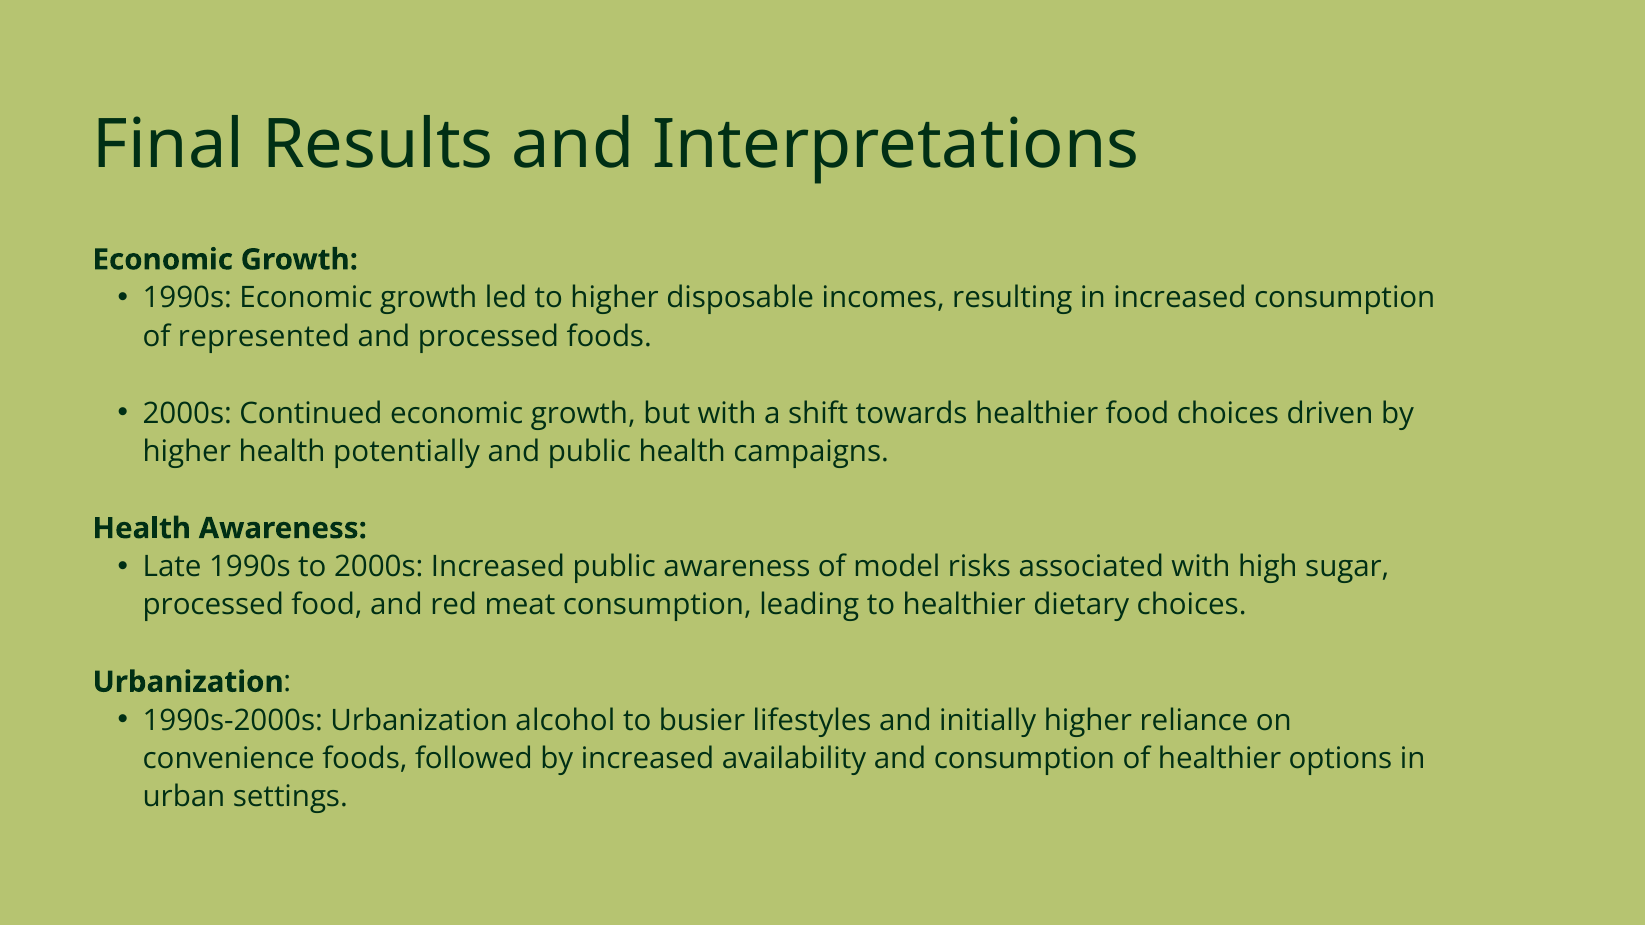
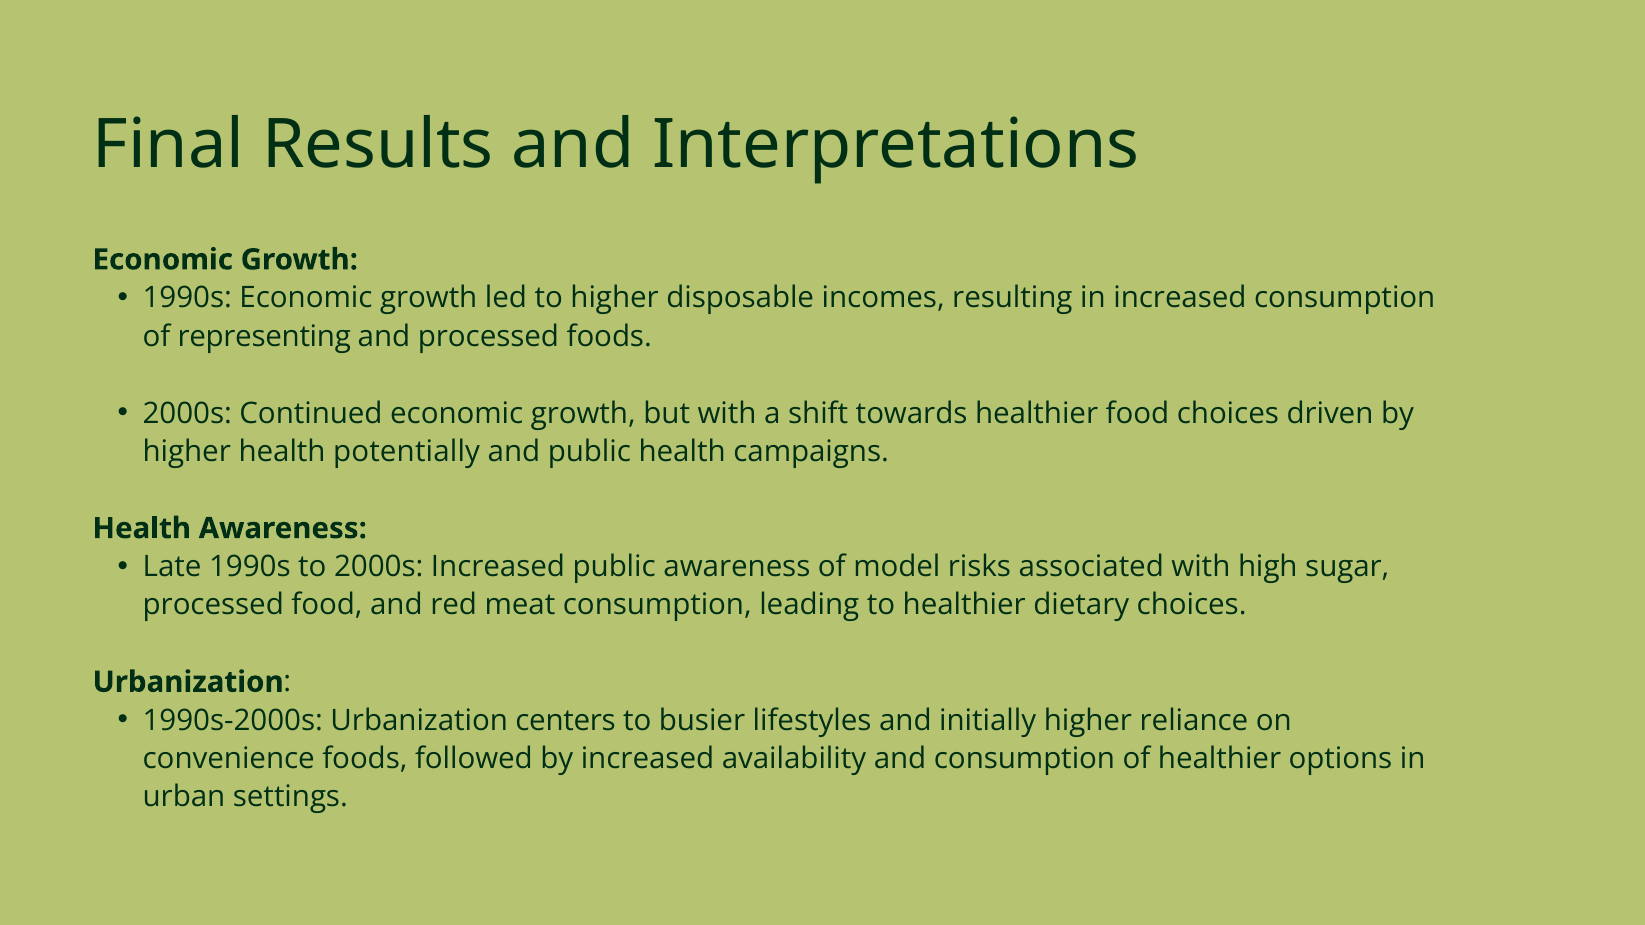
represented: represented -> representing (264, 337)
alcohol: alcohol -> centers (566, 721)
